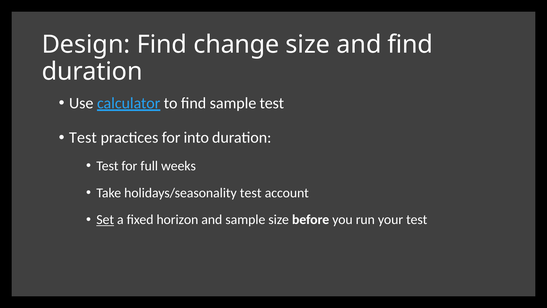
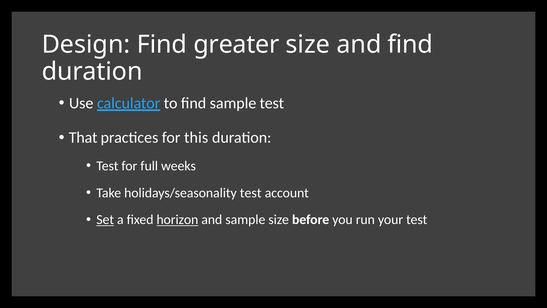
change: change -> greater (236, 44)
Test: Test -> That (83, 138)
into: into -> this (196, 138)
horizon underline: none -> present (177, 220)
